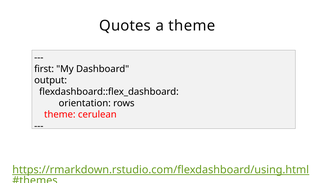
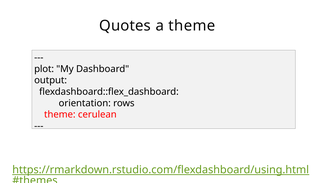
first: first -> plot (44, 69)
